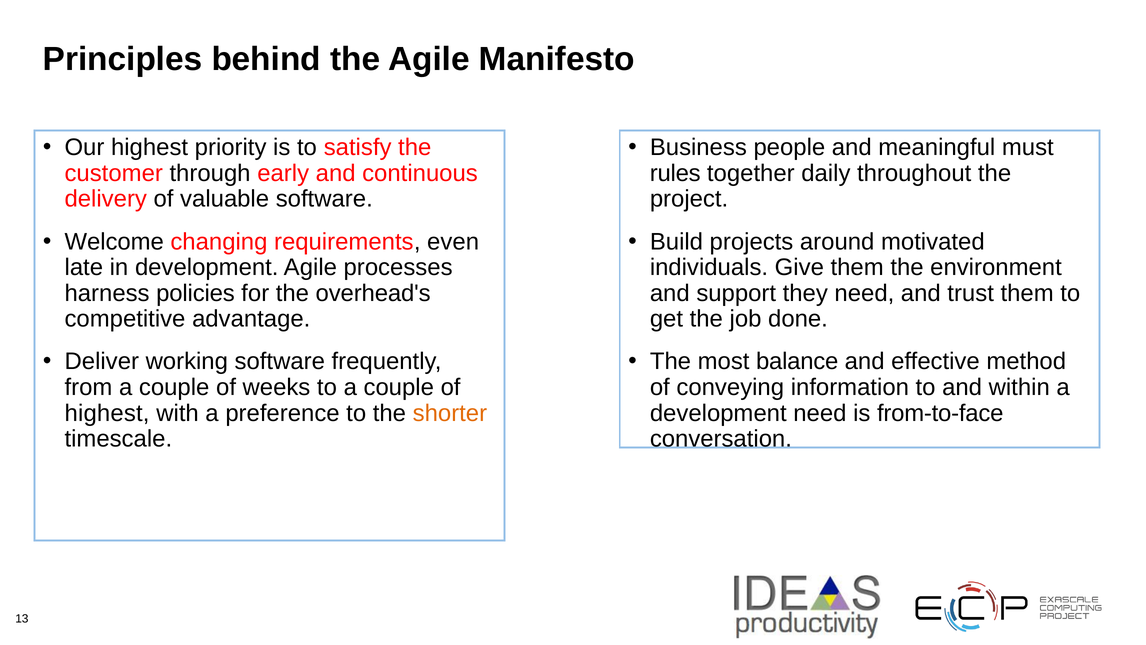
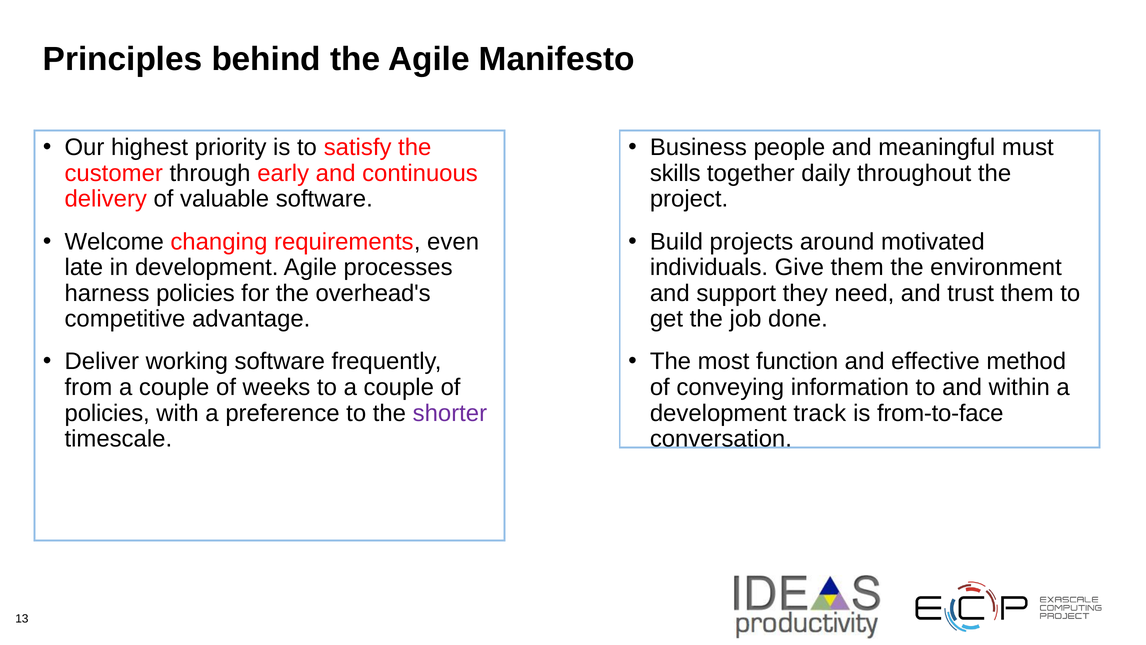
rules: rules -> skills (675, 173)
balance: balance -> function (797, 361)
highest: highest -> policies (107, 413)
shorter colour: orange -> purple (450, 413)
development need: need -> track (820, 413)
